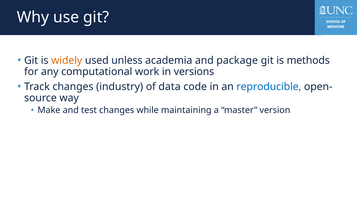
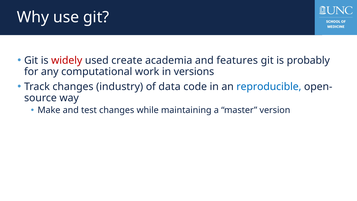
widely colour: orange -> red (67, 60)
unless: unless -> create (127, 60)
package: package -> features (237, 60)
methods: methods -> probably (308, 60)
